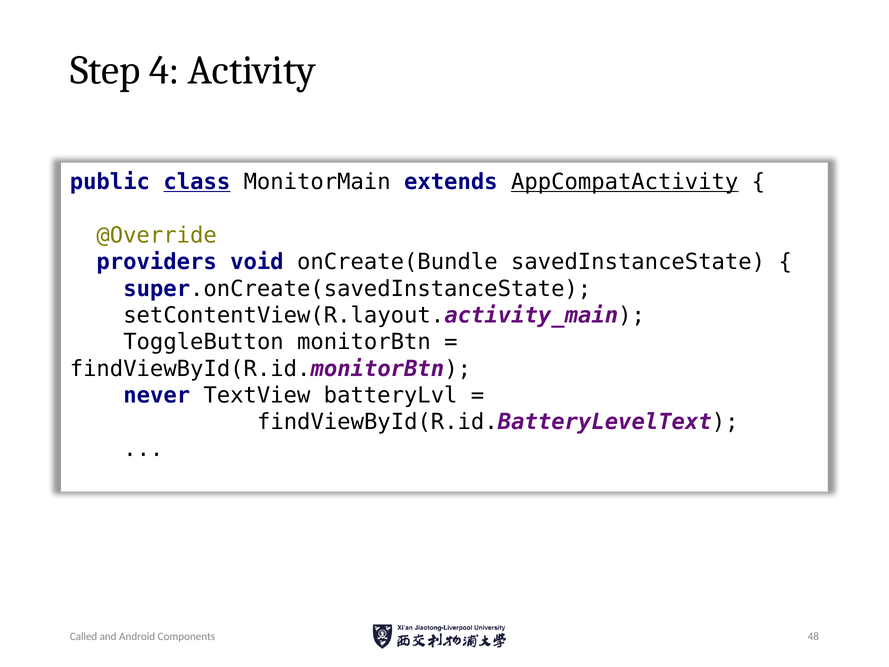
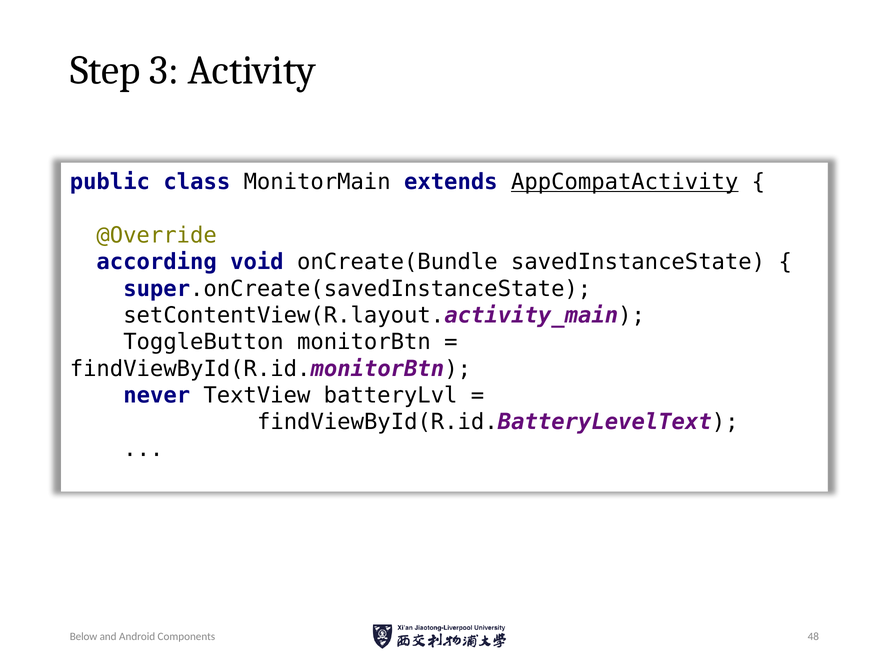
4: 4 -> 3 (164, 70)
class underline: present -> none (197, 182)
providers: providers -> according (157, 262)
Called: Called -> Below (84, 636)
